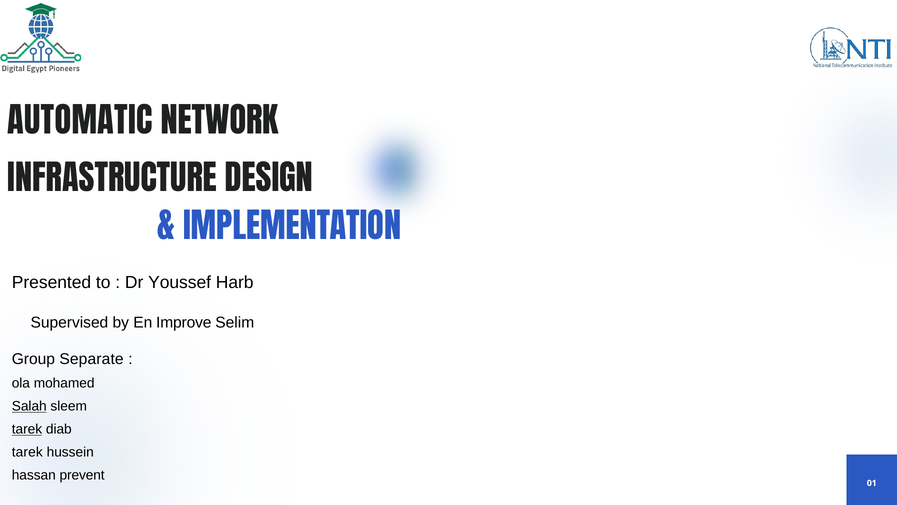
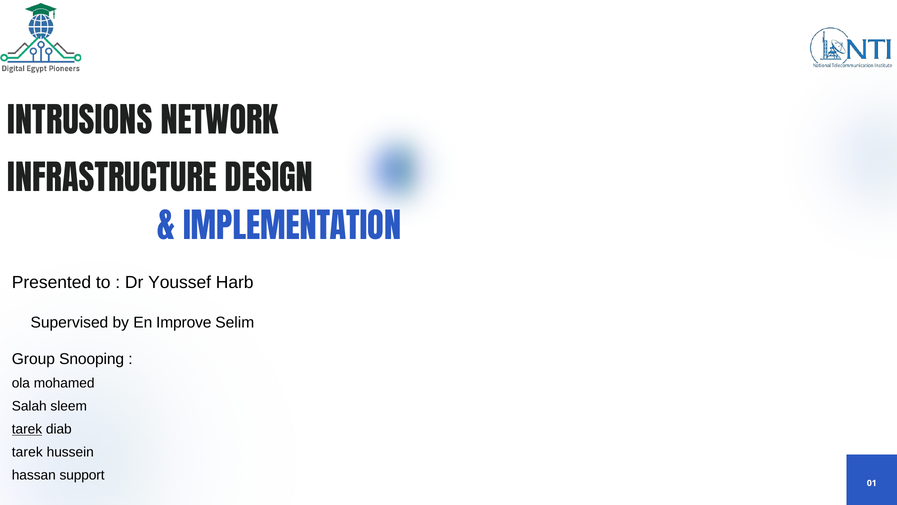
AUTOMATIC: AUTOMATIC -> INTRUSIONS (80, 122)
Separate: Separate -> Snooping (92, 359)
Salah underline: present -> none (29, 406)
prevent: prevent -> support (82, 475)
